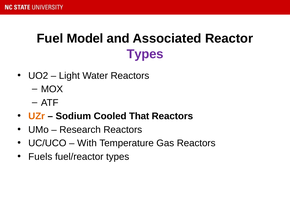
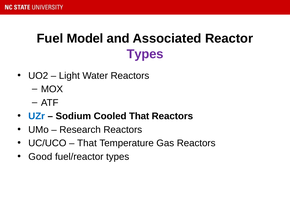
UZr colour: orange -> blue (37, 116)
With: With -> That (87, 143)
Fuels: Fuels -> Good (40, 157)
